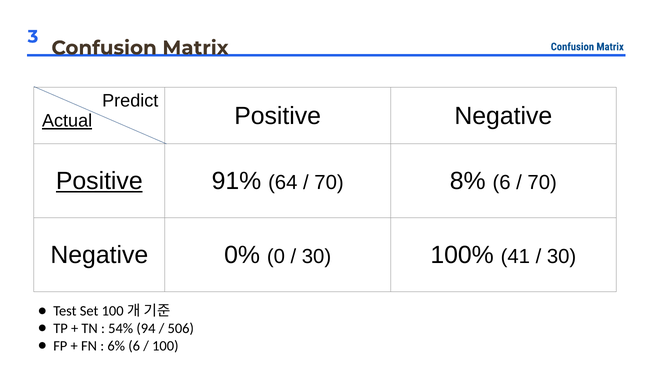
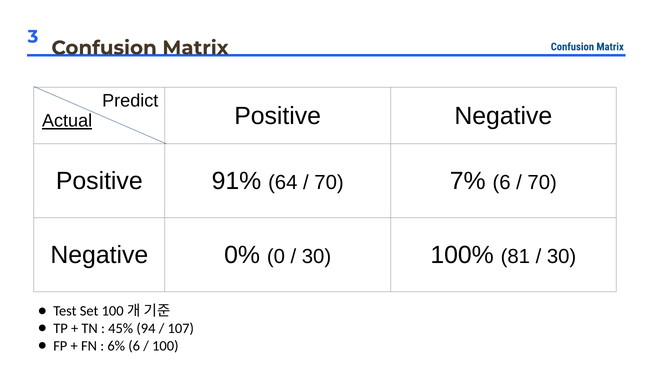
Positive underline: present -> none (99, 181)
8%: 8% -> 7% (468, 181)
41: 41 -> 81 (515, 256)
54%: 54% -> 45% (121, 328)
506: 506 -> 107 (181, 328)
